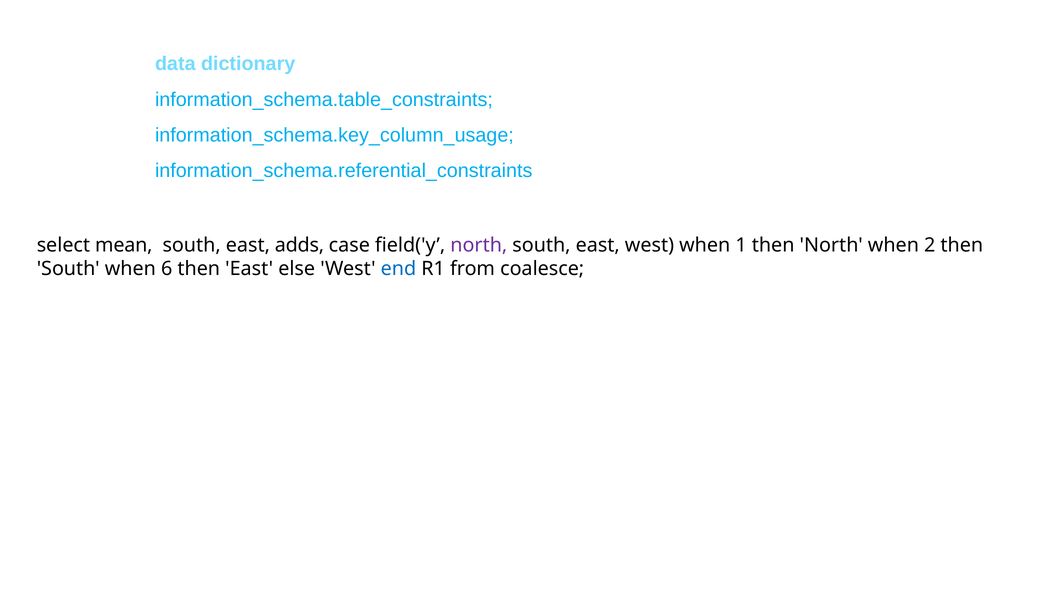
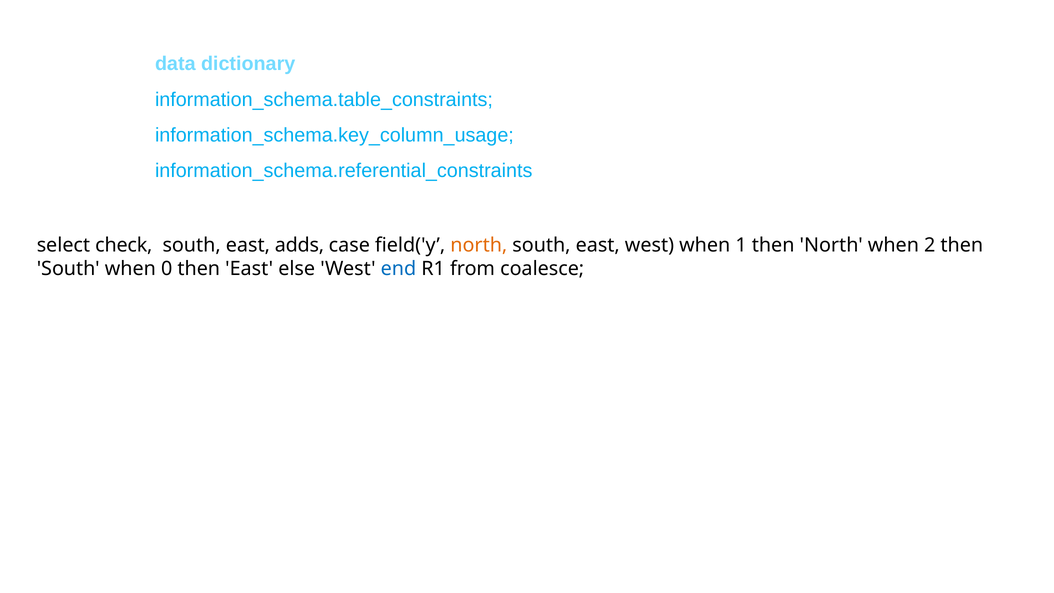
mean: mean -> check (124, 245)
north colour: purple -> orange (479, 245)
6: 6 -> 0 (167, 269)
